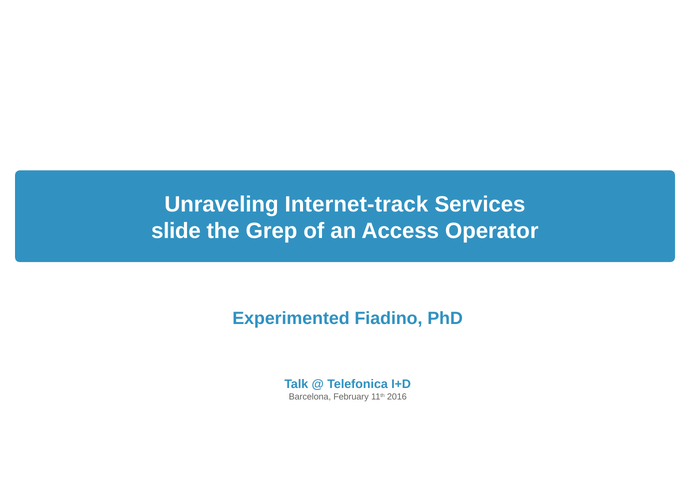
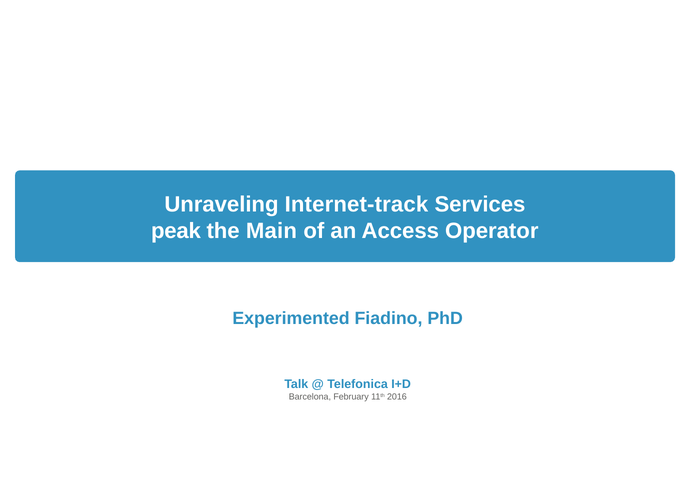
slide: slide -> peak (176, 231)
Grep: Grep -> Main (271, 231)
